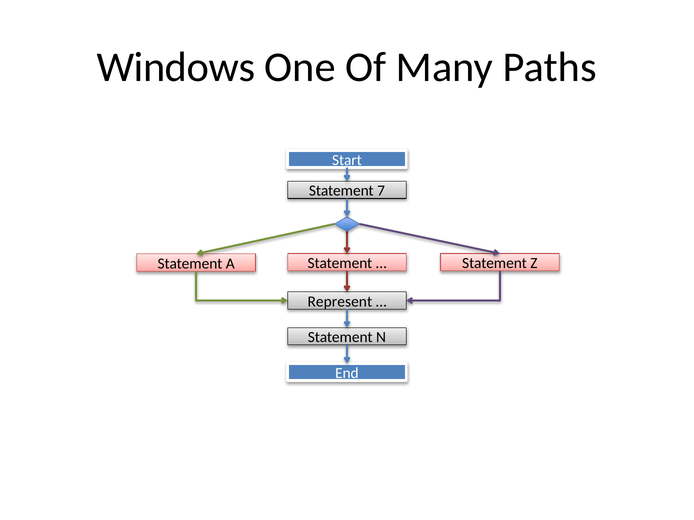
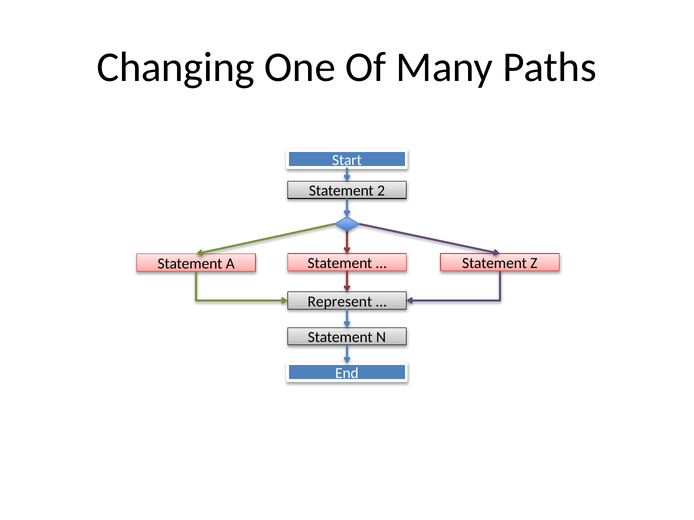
Windows: Windows -> Changing (176, 67)
7: 7 -> 2 (381, 191)
